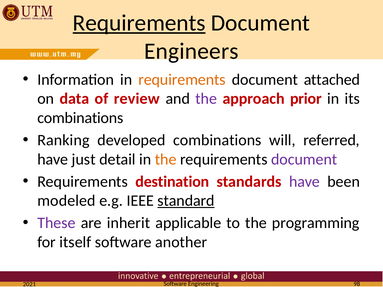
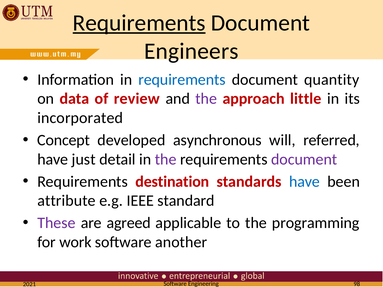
requirements colour: orange -> blue (182, 80)
attached: attached -> quantity (332, 80)
prior: prior -> little (306, 99)
combinations: combinations -> incorporated (80, 118)
Ranking: Ranking -> Concept (64, 140)
developed combinations: combinations -> asynchronous (217, 140)
the colour: orange -> purple (166, 159)
have colour: purple -> blue (305, 182)
modeled: modeled -> attribute (66, 201)
standard underline: present -> none (186, 201)
inherit: inherit -> agreed (129, 223)
itself: itself -> work (75, 242)
